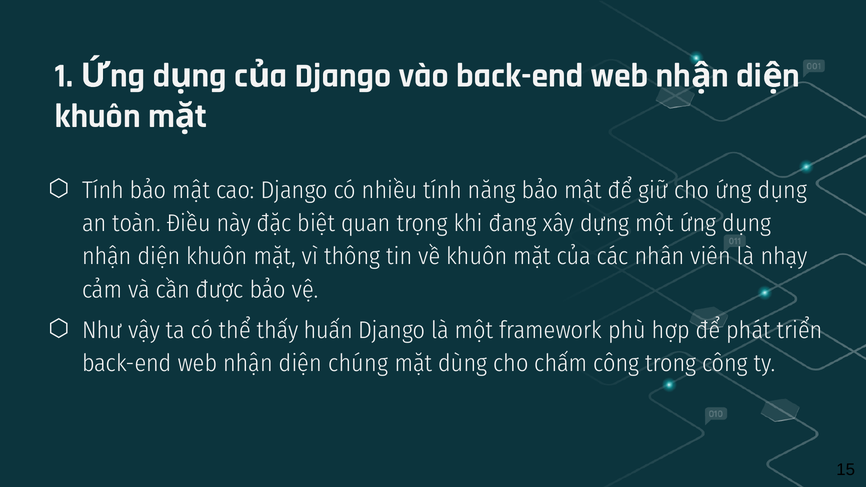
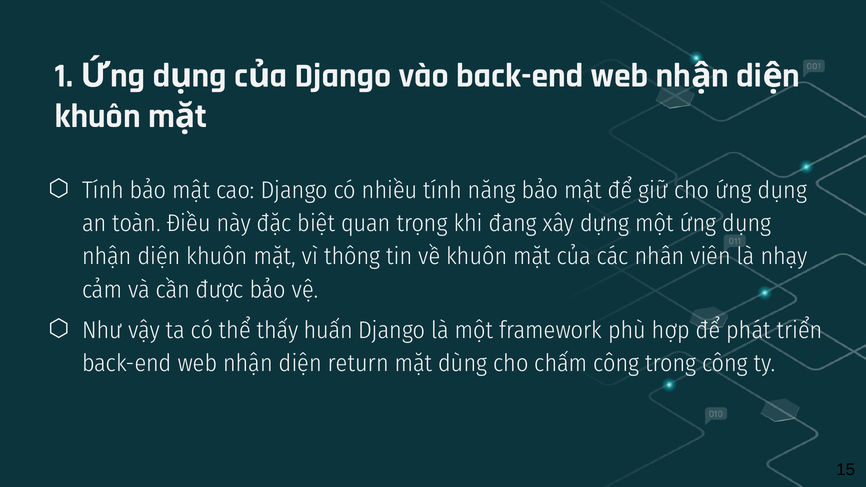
chúng: chúng -> return (358, 363)
